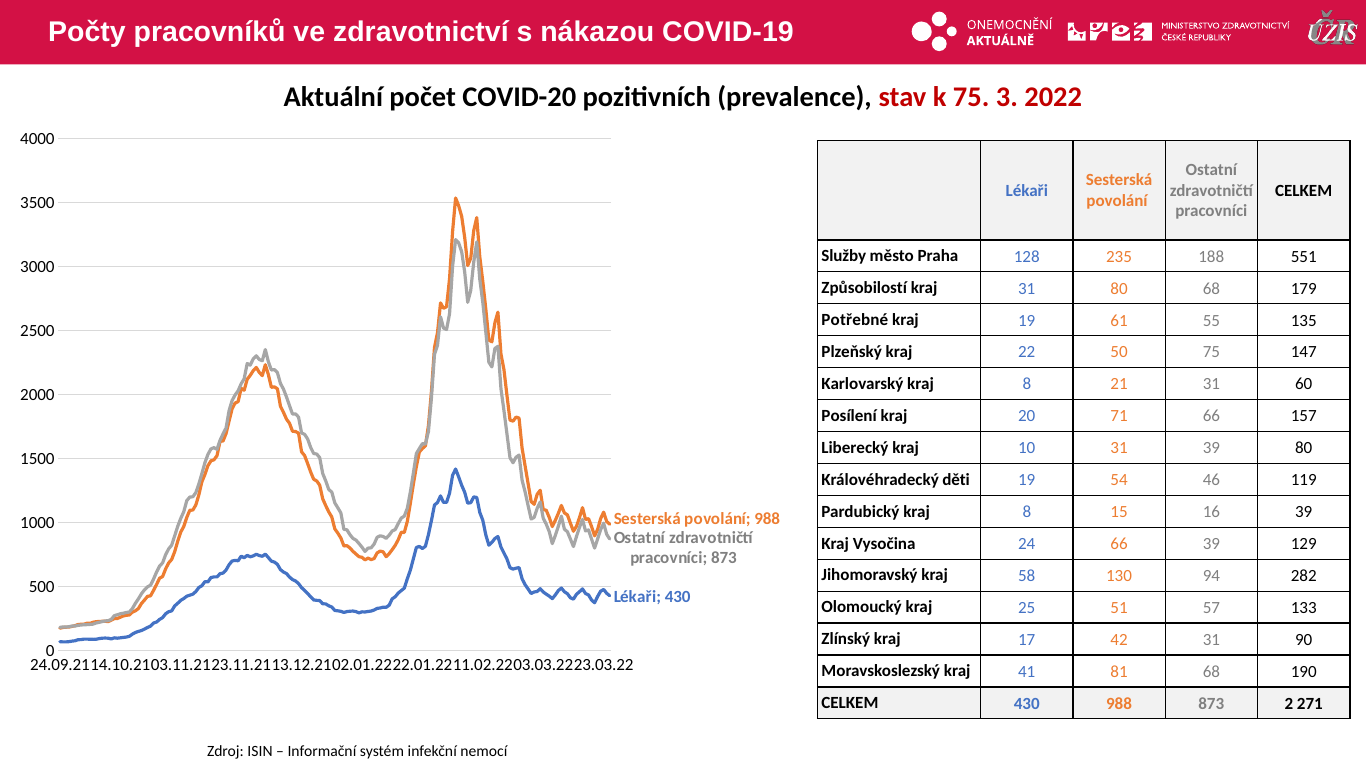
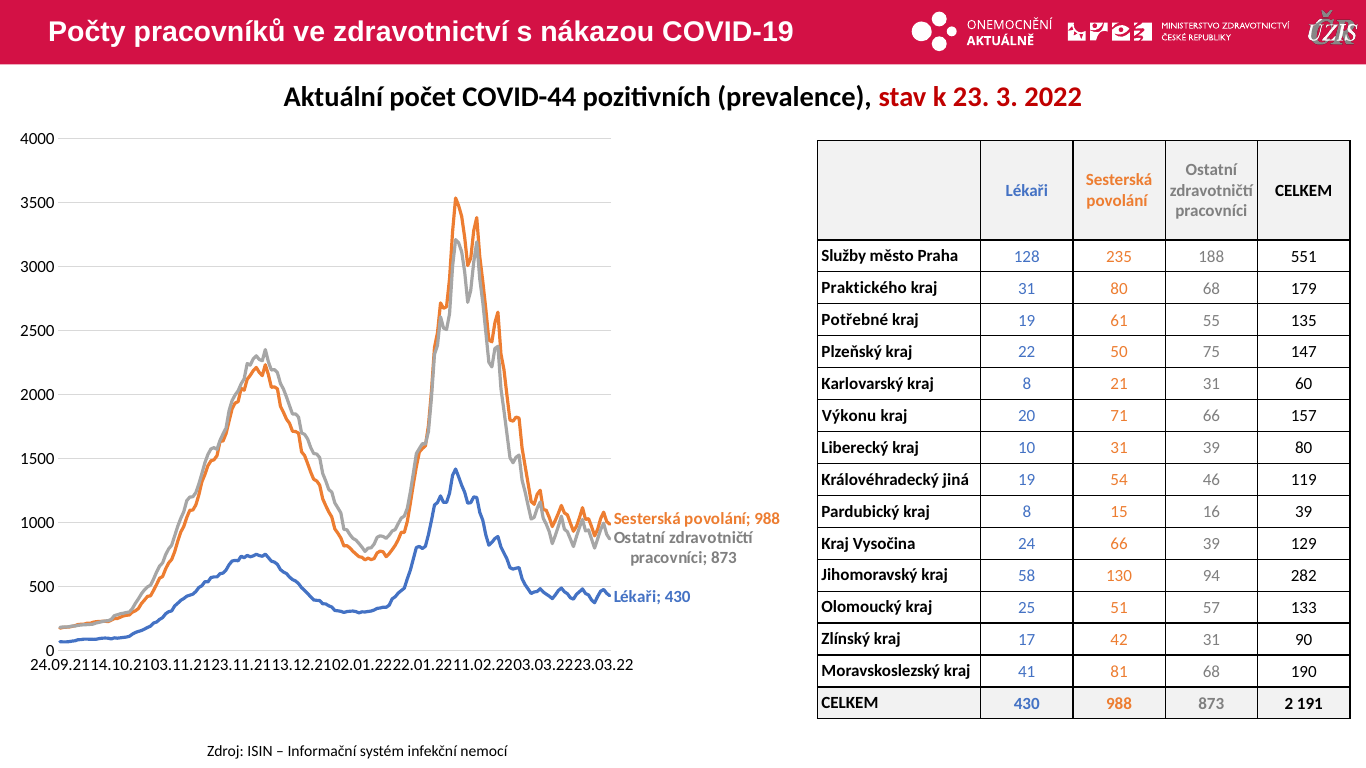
COVID-20: COVID-20 -> COVID-44 (519, 97)
k 75: 75 -> 23 (971, 97)
Způsobilostí: Způsobilostí -> Praktického (864, 288)
Posílení: Posílení -> Výkonu (849, 416)
děti: děti -> jiná (956, 480)
271: 271 -> 191 (1310, 704)
